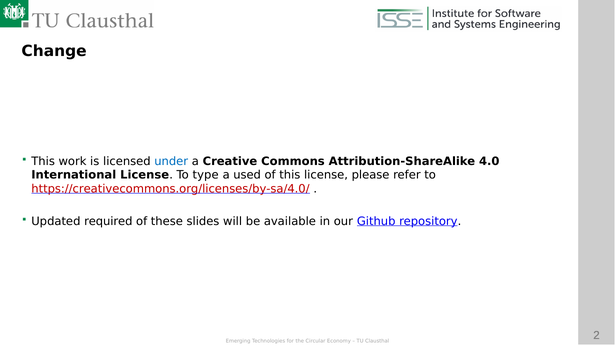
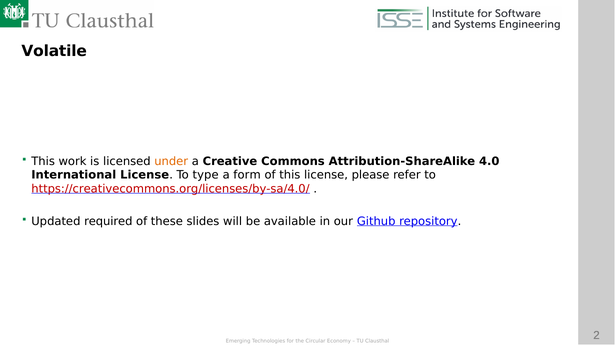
Change: Change -> Volatile (54, 51)
under colour: blue -> orange (171, 161)
used: used -> form (247, 175)
